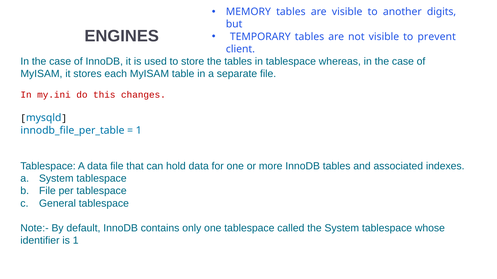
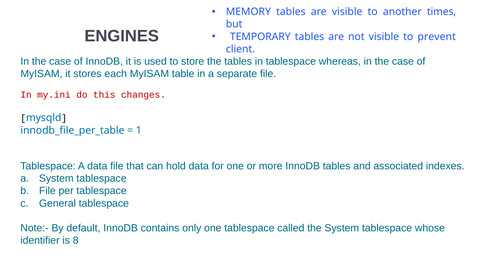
digits: digits -> times (442, 12)
is 1: 1 -> 8 (76, 241)
